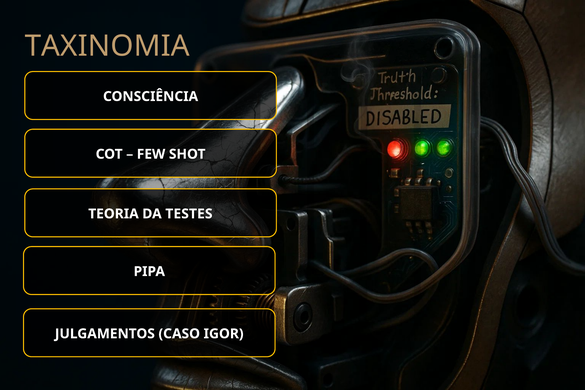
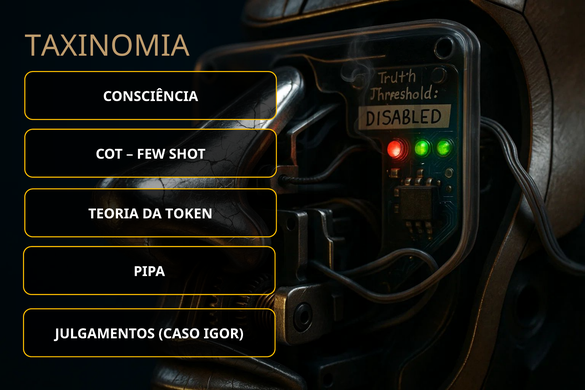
TESTES: TESTES -> TOKEN (189, 214)
